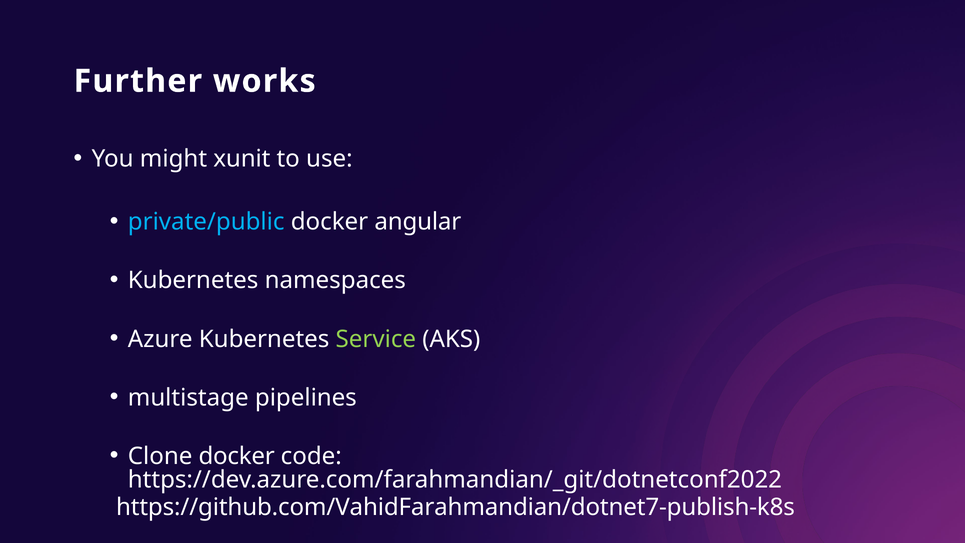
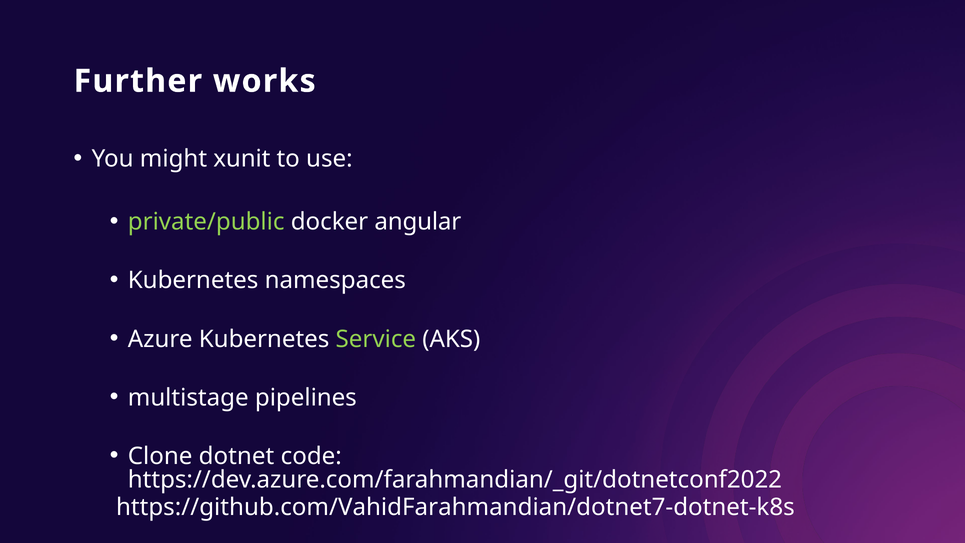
private/public colour: light blue -> light green (206, 222)
Clone docker: docker -> dotnet (236, 456)
https://github.com/VahidFarahmandian/dotnet7-publish-k8s: https://github.com/VahidFarahmandian/dotnet7-publish-k8s -> https://github.com/VahidFarahmandian/dotnet7-dotnet-k8s (455, 507)
